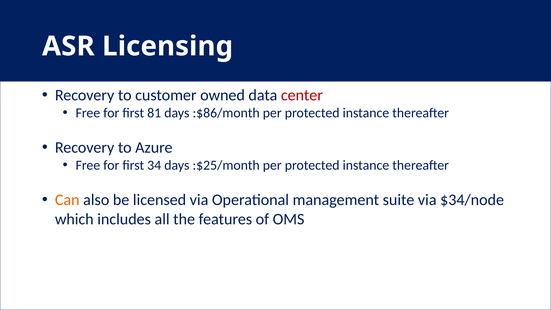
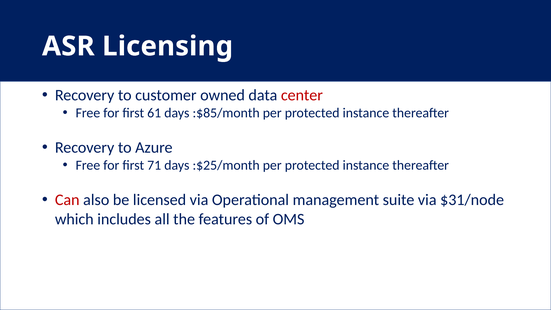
81: 81 -> 61 (154, 113)
:$86/month: :$86/month -> :$85/month (226, 113)
34: 34 -> 71 (154, 165)
Can colour: orange -> red (67, 200)
$34/node: $34/node -> $31/node (472, 200)
